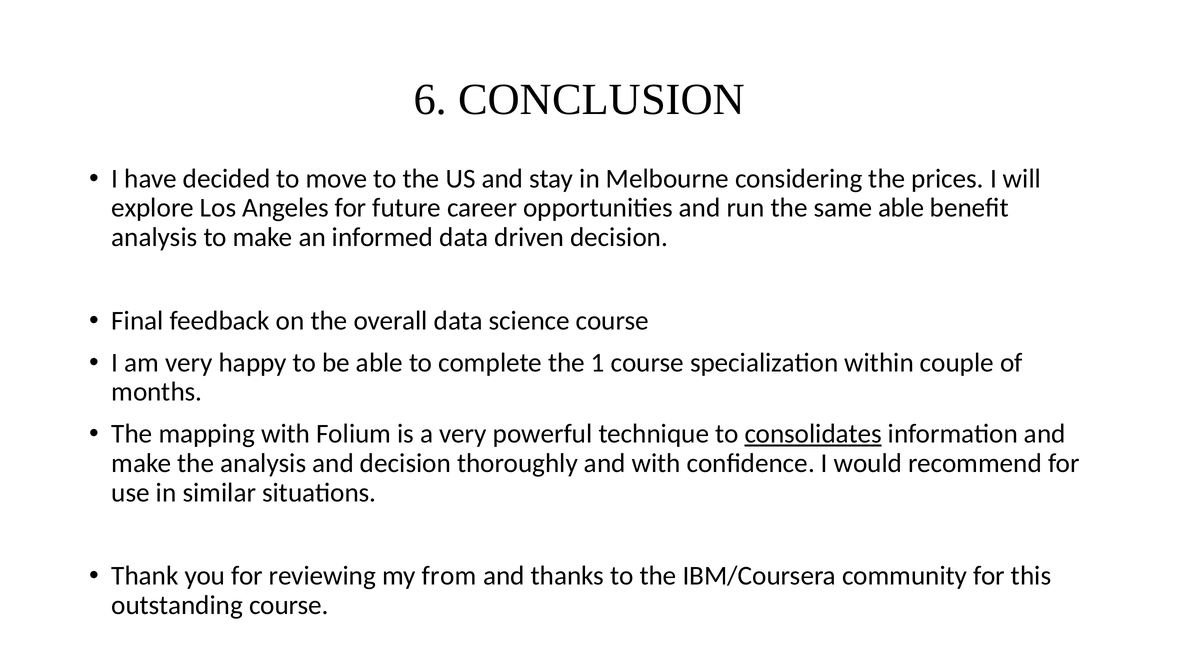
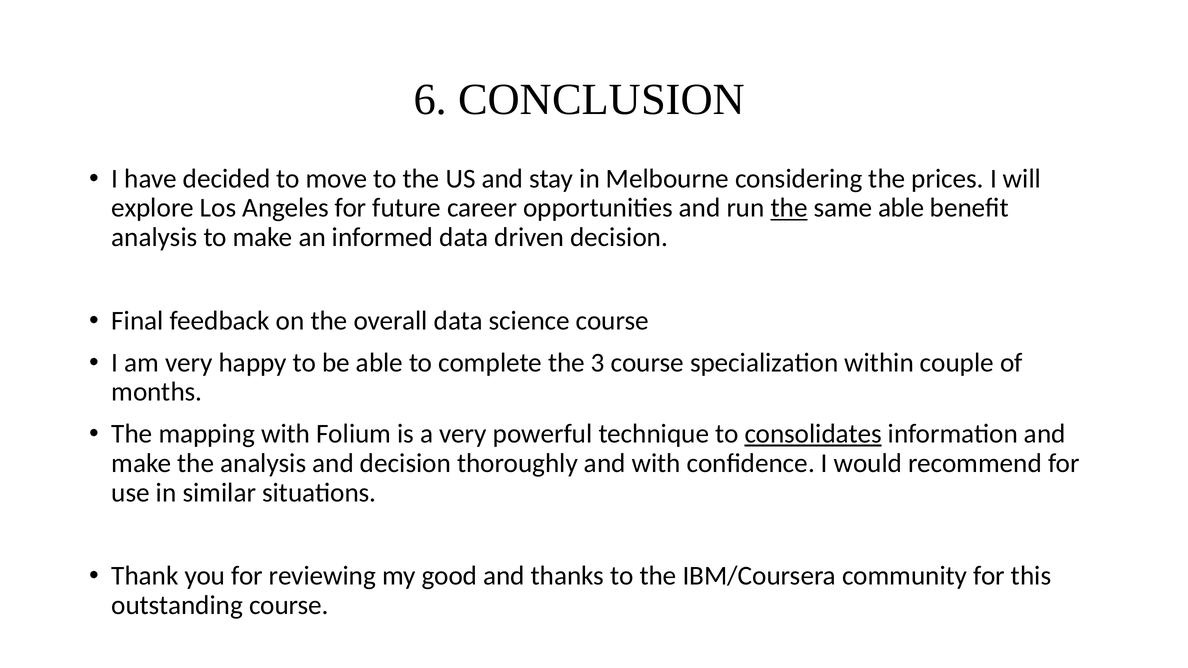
the underline: none -> present (789, 208)
1: 1 -> 3 (598, 363)
from: from -> good (449, 576)
